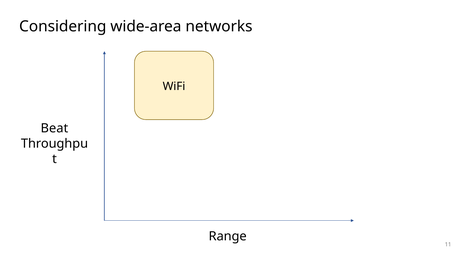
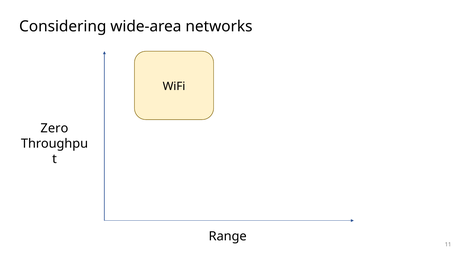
Beat: Beat -> Zero (54, 128)
